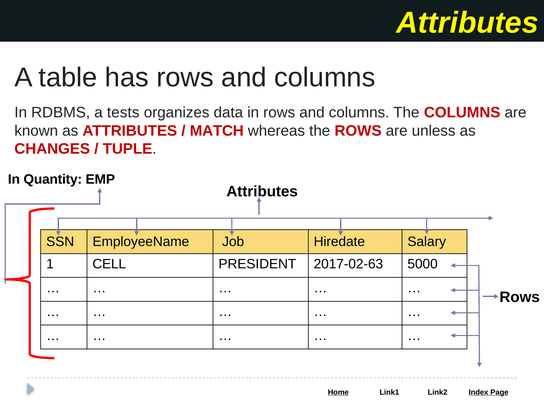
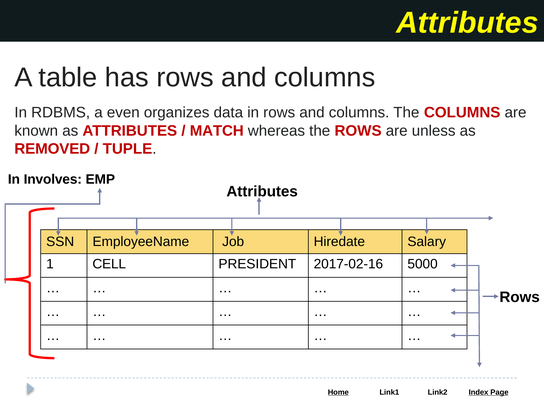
tests: tests -> even (123, 113)
CHANGES: CHANGES -> REMOVED (52, 149)
Quantity: Quantity -> Involves (53, 180)
2017-02-63: 2017-02-63 -> 2017-02-16 (348, 264)
